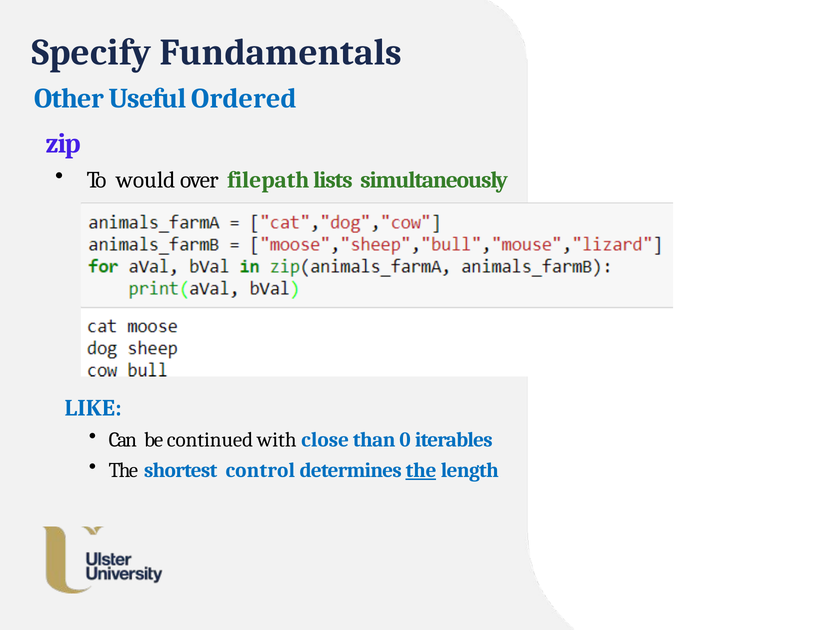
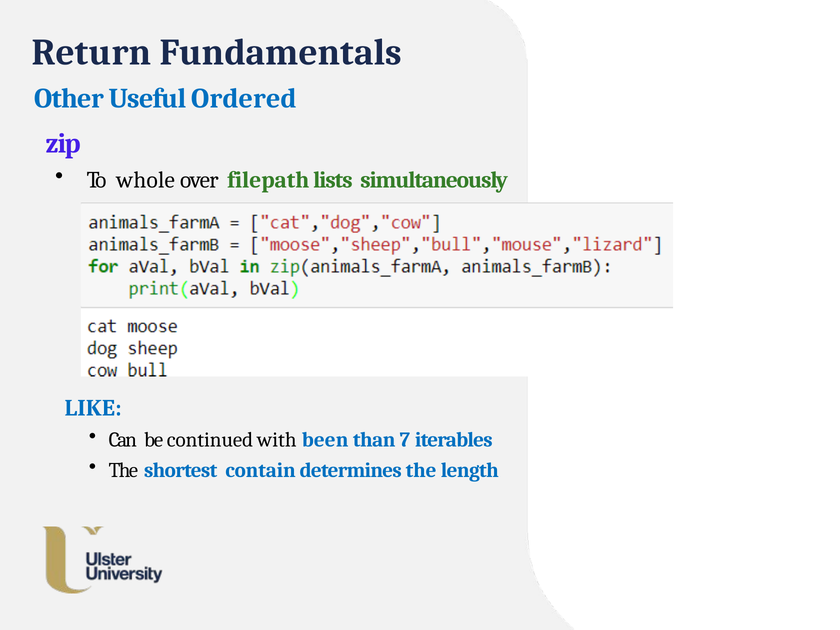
Specify: Specify -> Return (91, 52)
would: would -> whole (146, 180)
close: close -> been (325, 440)
0: 0 -> 7 (405, 440)
control: control -> contain (261, 470)
the underline: present -> none (421, 470)
